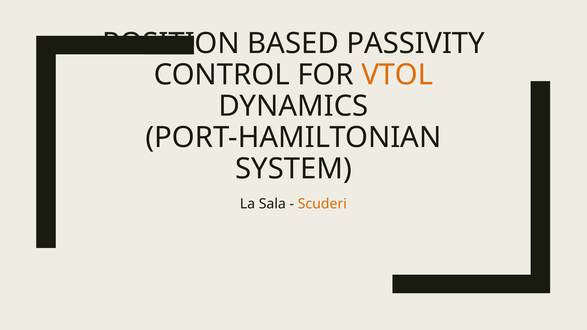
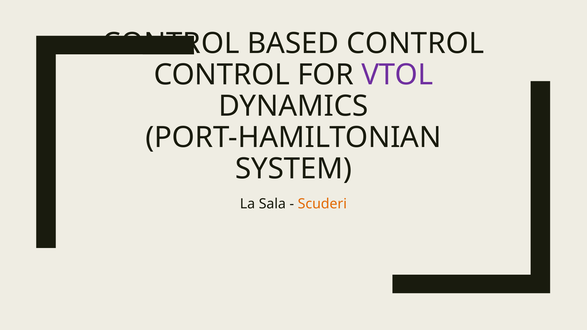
POSITION: POSITION -> CONTROL (171, 44)
BASED PASSIVITY: PASSIVITY -> CONTROL (415, 44)
VTOL colour: orange -> purple (397, 75)
